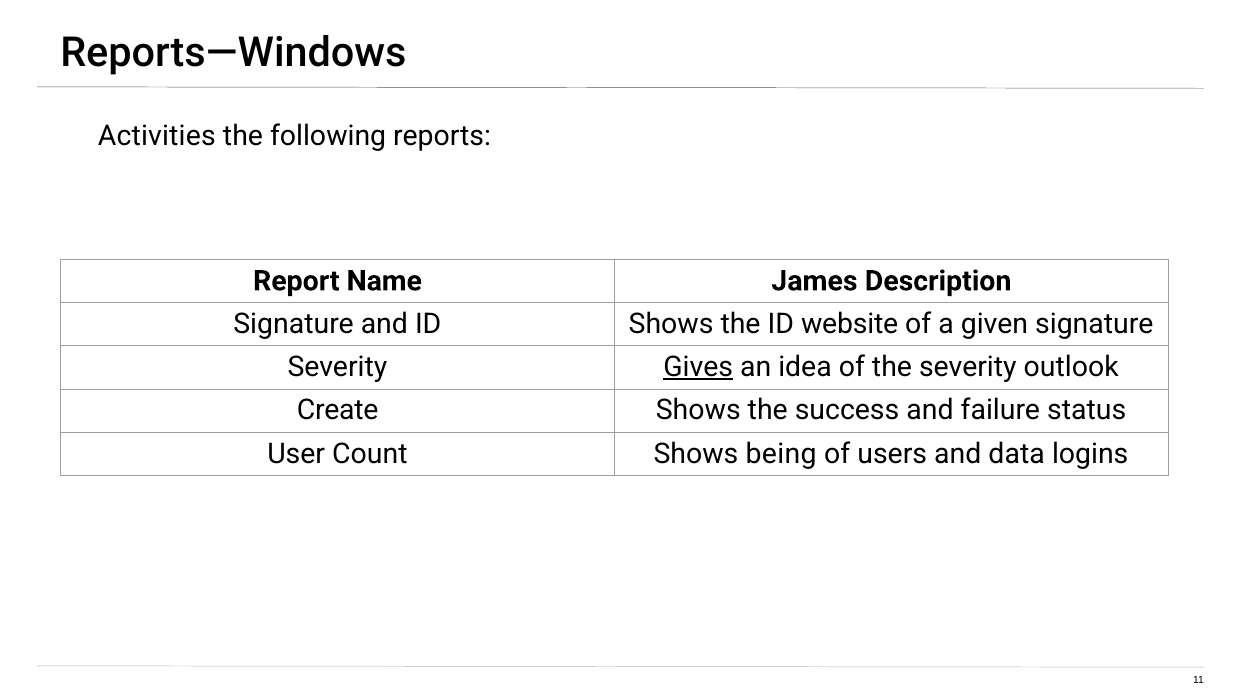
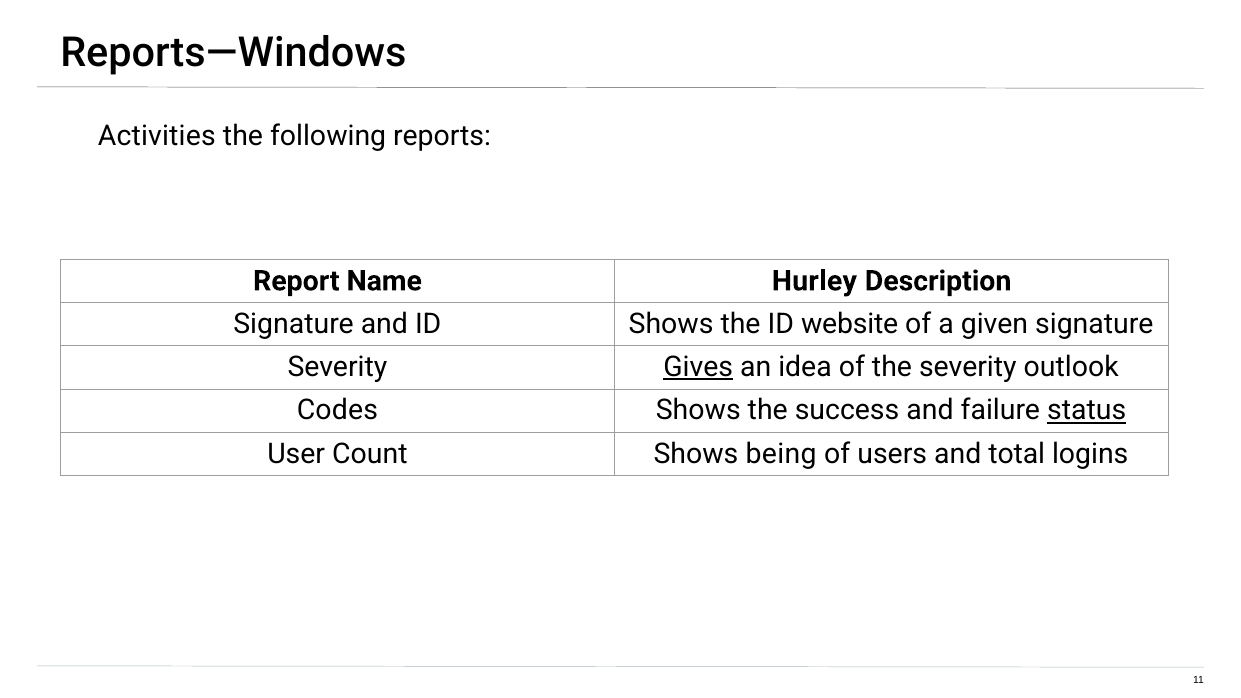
James: James -> Hurley (814, 281)
Create: Create -> Codes (337, 411)
status underline: none -> present (1087, 411)
data: data -> total (1017, 454)
